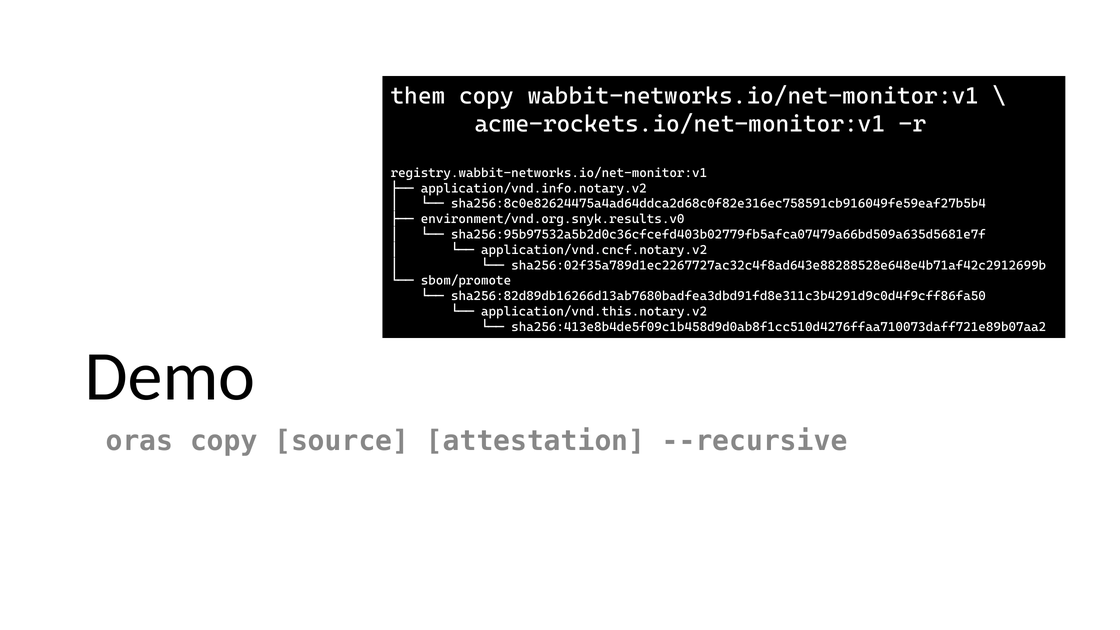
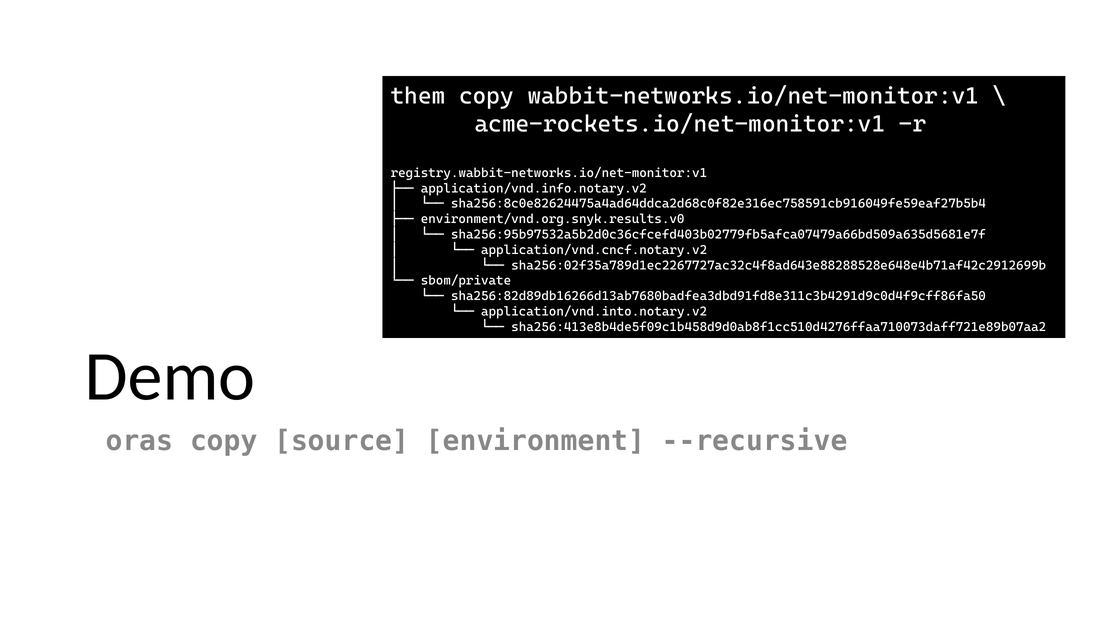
sbom/promote: sbom/promote -> sbom/private (466, 281)
application/vnd.this.notary.v2: application/vnd.this.notary.v2 -> application/vnd.into.notary.v2 (594, 312)
attestation: attestation -> environment (536, 441)
